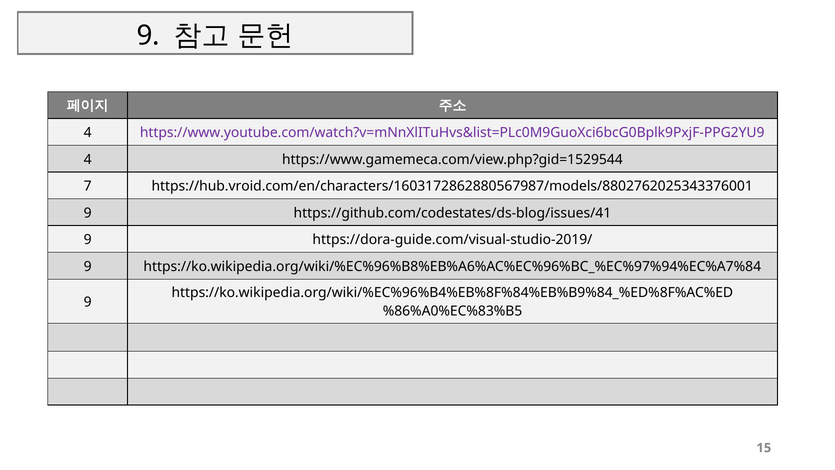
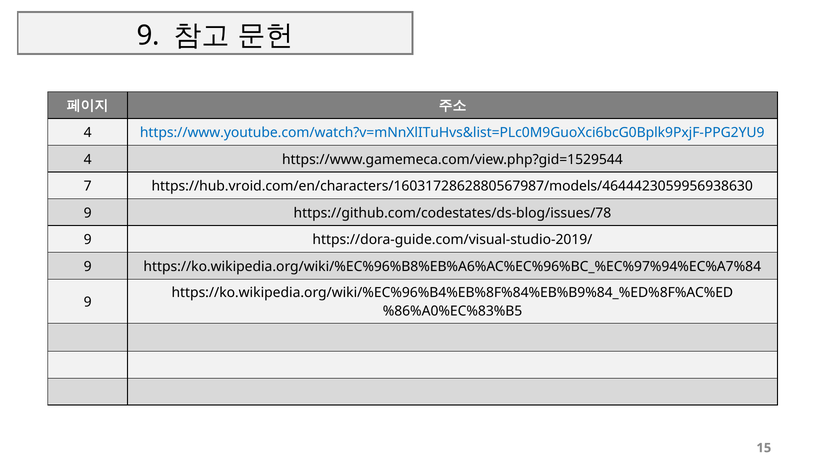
https://www.youtube.com/watch?v=mNnXlITuHvs&list=PLc0M9GuoXci6bcG0Bplk9PxjF-PPG2YU9 colour: purple -> blue (452, 133)
https://hub.vroid.com/en/characters/1603172862880567987/models/8802762025343376001: https://hub.vroid.com/en/characters/1603172862880567987/models/8802762025343376001 -> https://hub.vroid.com/en/characters/1603172862880567987/models/4644423059956938630 (452, 186)
https://github.com/codestates/ds-blog/issues/41: https://github.com/codestates/ds-blog/issues/41 -> https://github.com/codestates/ds-blog/issues/78 (452, 213)
